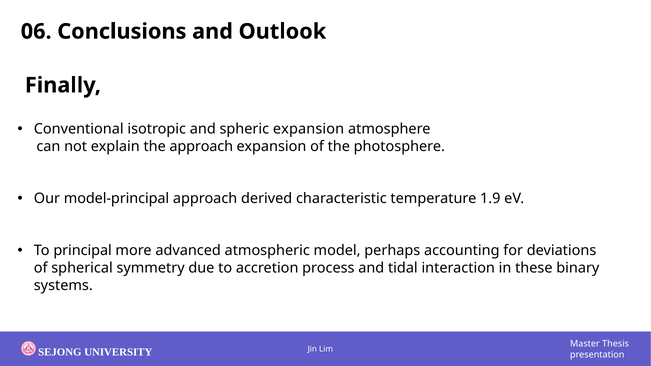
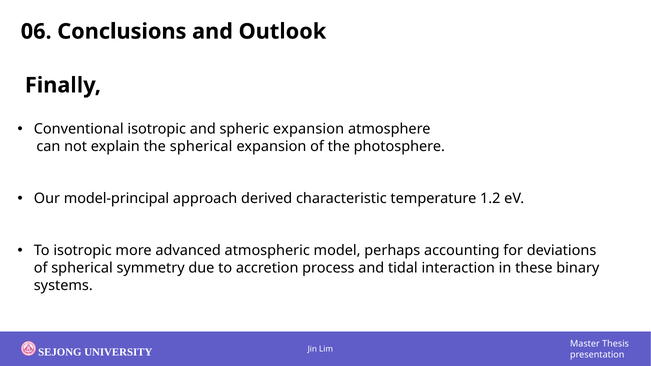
the approach: approach -> spherical (201, 147)
1.9: 1.9 -> 1.2 (490, 199)
To principal: principal -> isotropic (83, 251)
